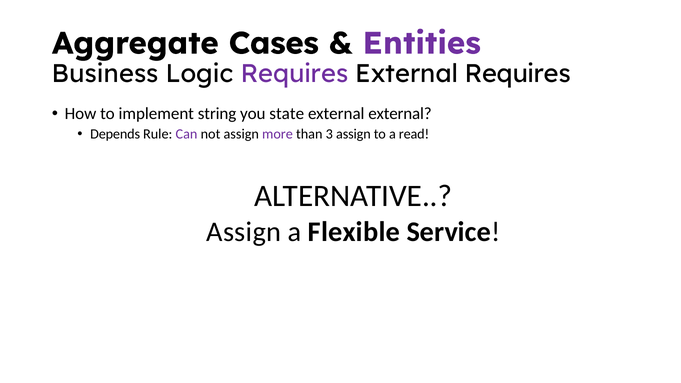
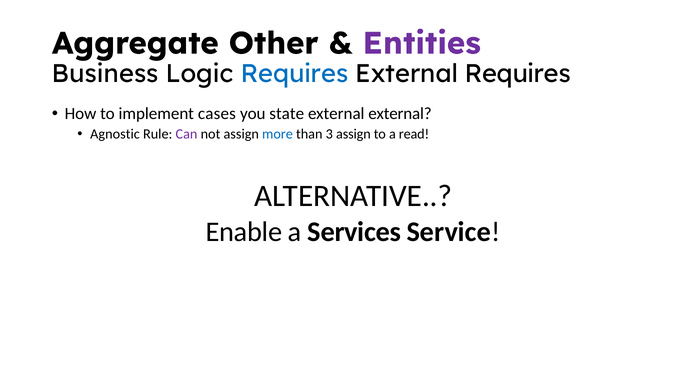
Cases: Cases -> Other (274, 43)
Requires colour: purple -> blue (294, 74)
string: string -> cases (217, 114)
Depends: Depends -> Agnostic (115, 134)
more colour: purple -> blue (277, 134)
Assign: Assign -> Enable (244, 232)
Flexible: Flexible -> Services (354, 232)
